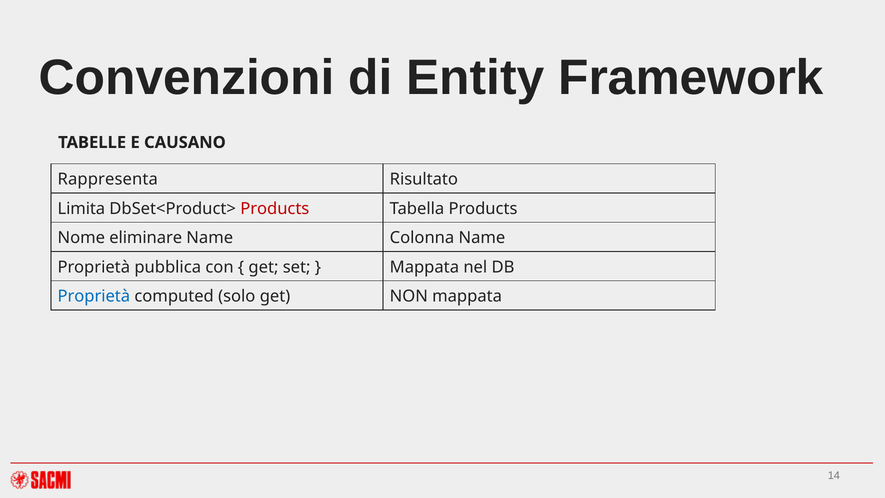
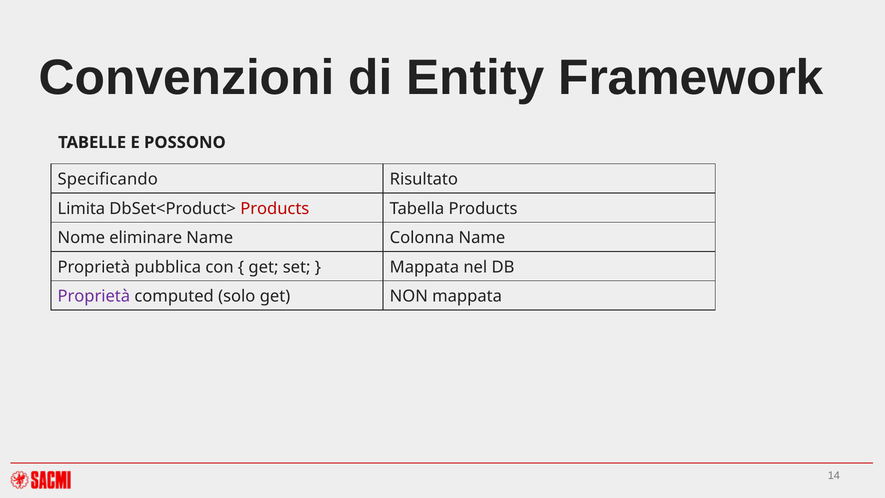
CAUSANO: CAUSANO -> POSSONO (185, 142)
Rappresenta: Rappresenta -> Specificando (108, 179)
Proprietà colour: blue -> purple (94, 296)
